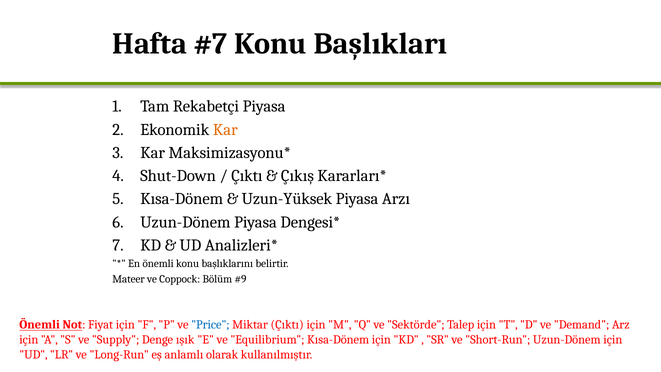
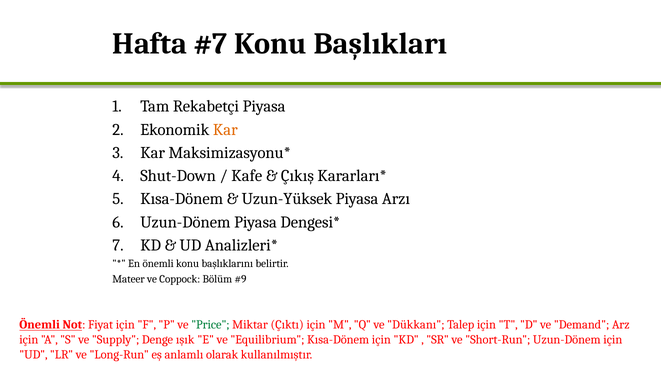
Çıktı: Çıktı -> Kafe (247, 176)
Price colour: blue -> green (210, 325)
Sektörde: Sektörde -> Dükkanı (416, 325)
